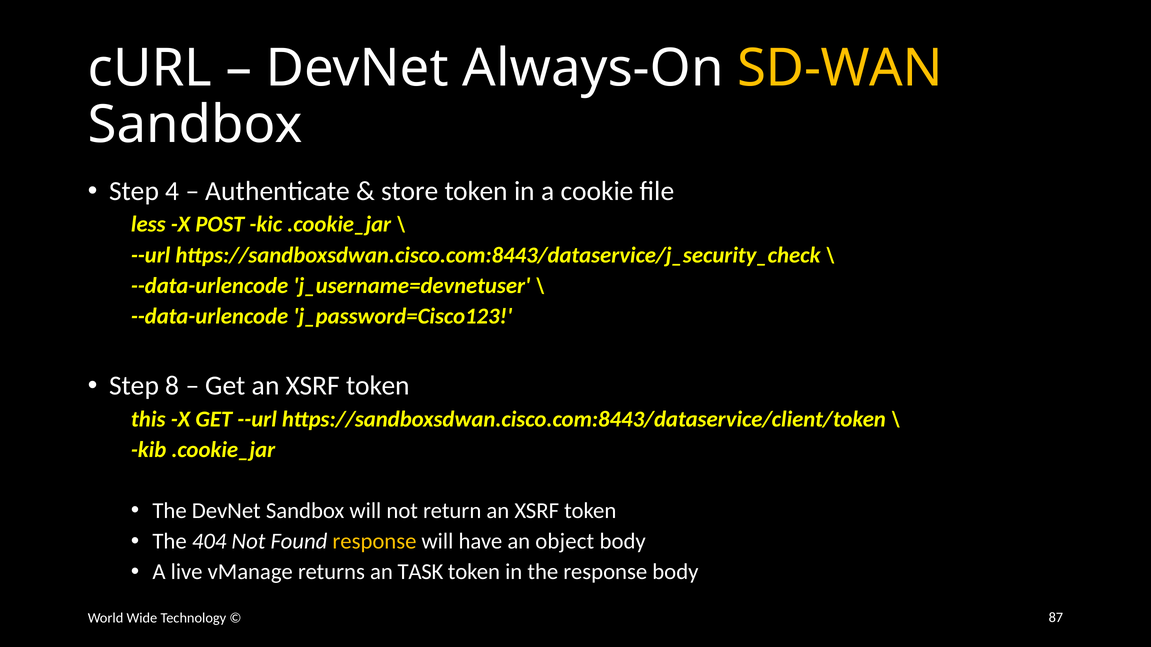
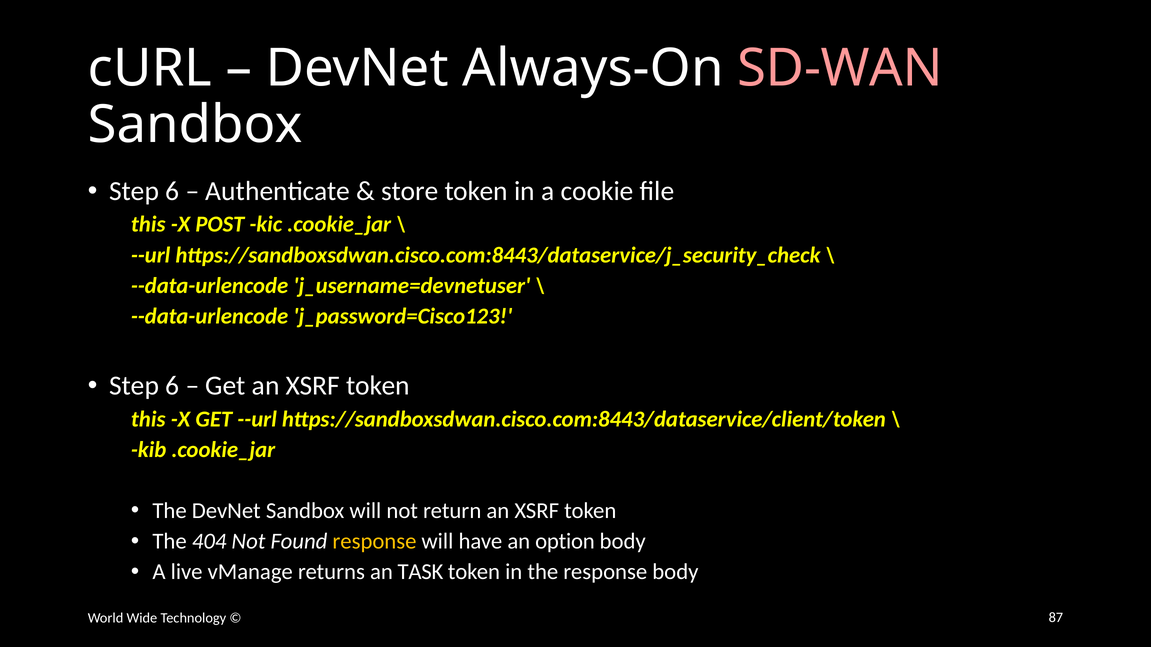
SD-WAN colour: yellow -> pink (840, 68)
4: 4 -> 6 (172, 191)
less: less -> this (148, 225)
8: 8 -> 6 (172, 386)
object: object -> option (565, 542)
